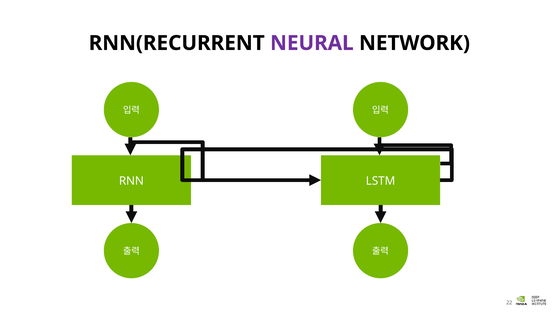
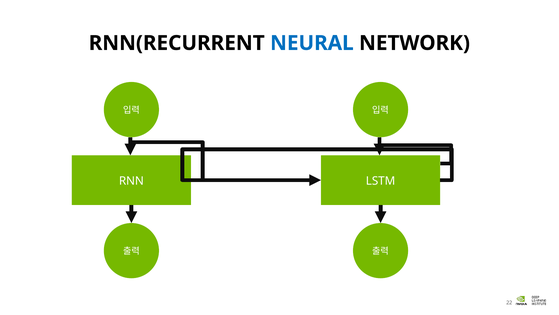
NEURAL colour: purple -> blue (312, 43)
